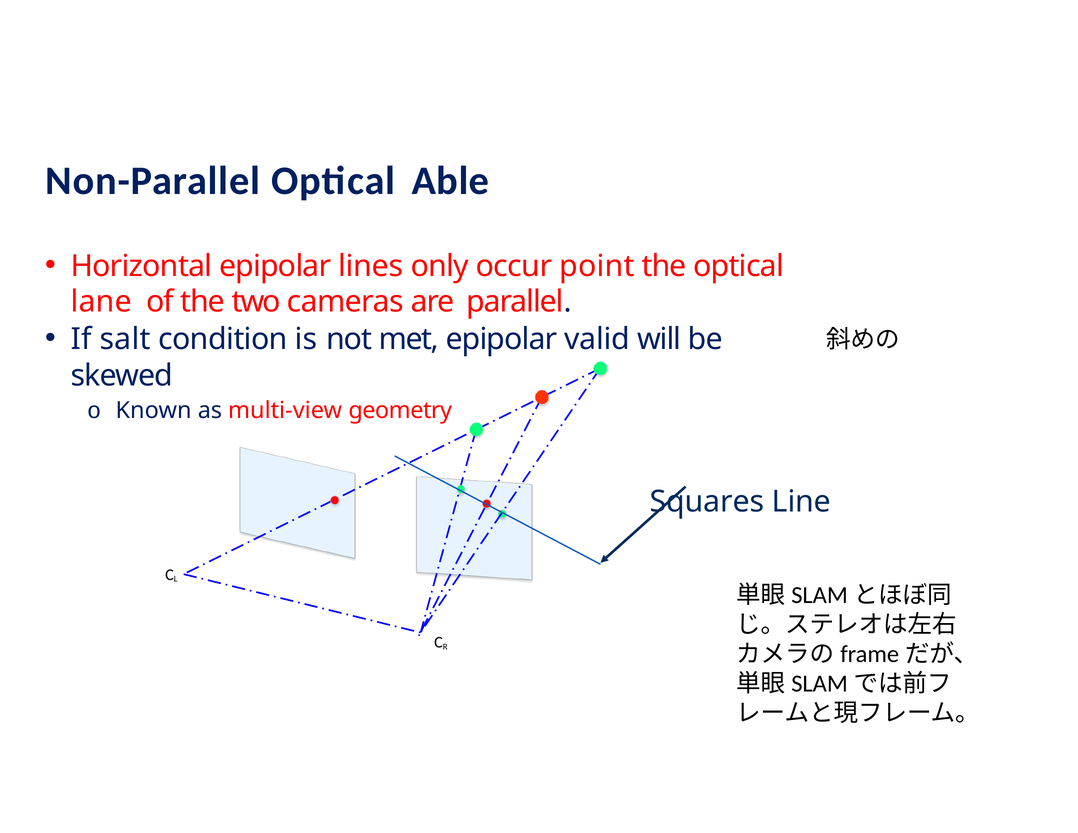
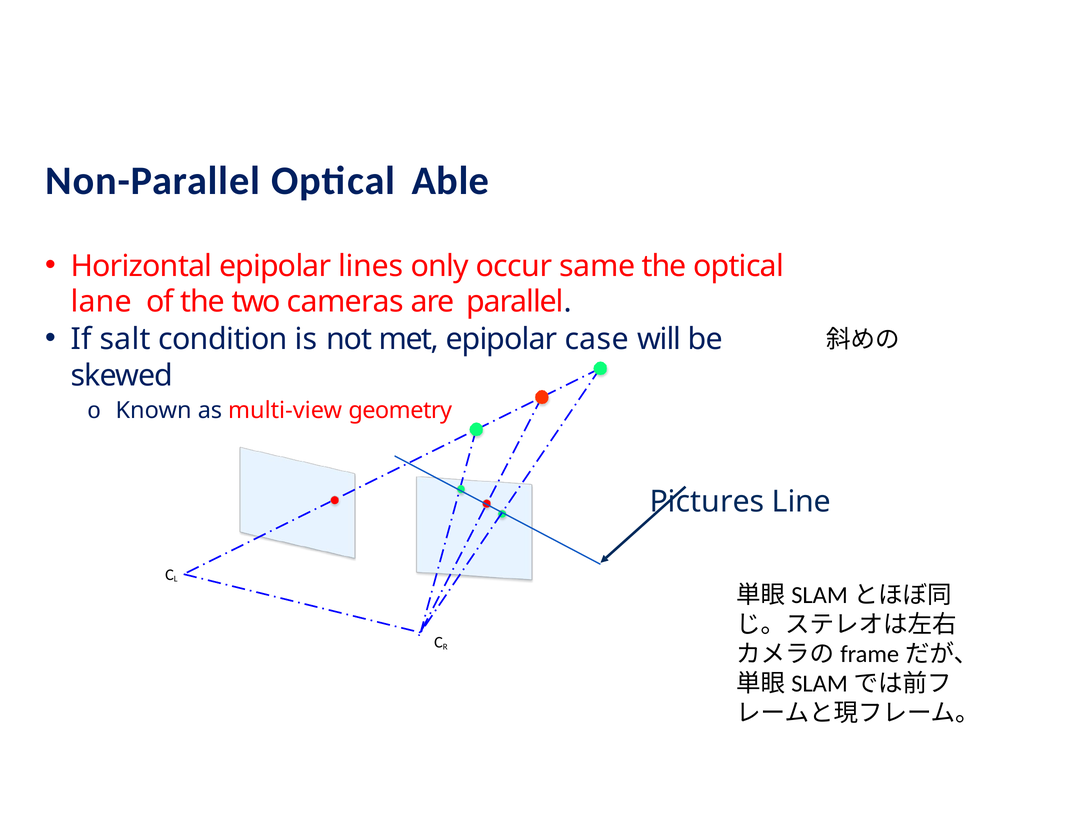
point: point -> same (597, 266)
valid: valid -> case (597, 339)
Squares: Squares -> Pictures (707, 502)
